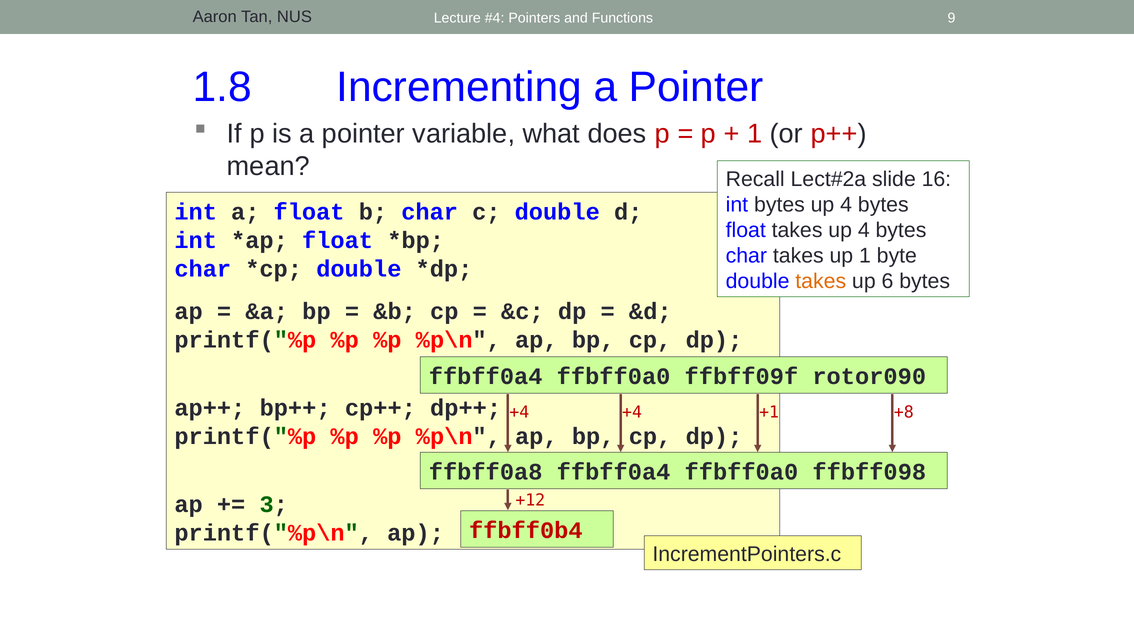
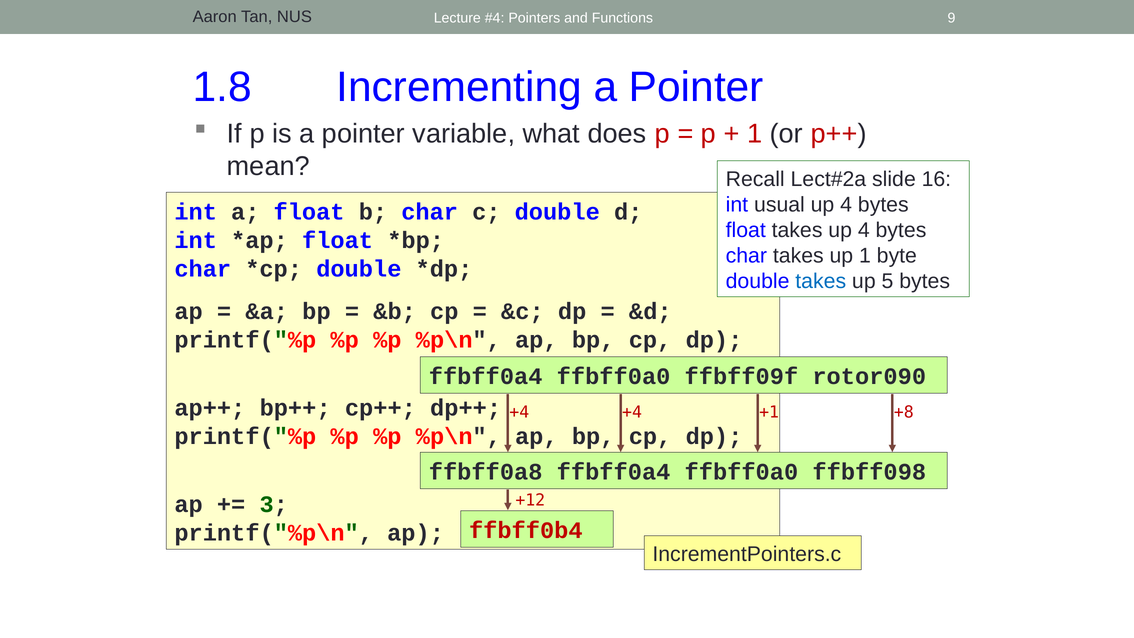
int bytes: bytes -> usual (779, 205)
takes colour: orange -> blue (821, 281)
6: 6 -> 5 (887, 281)
